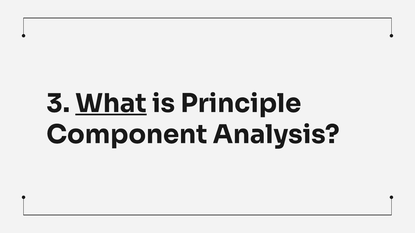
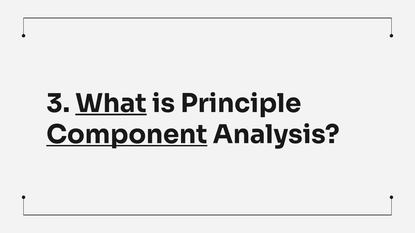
Component underline: none -> present (127, 135)
